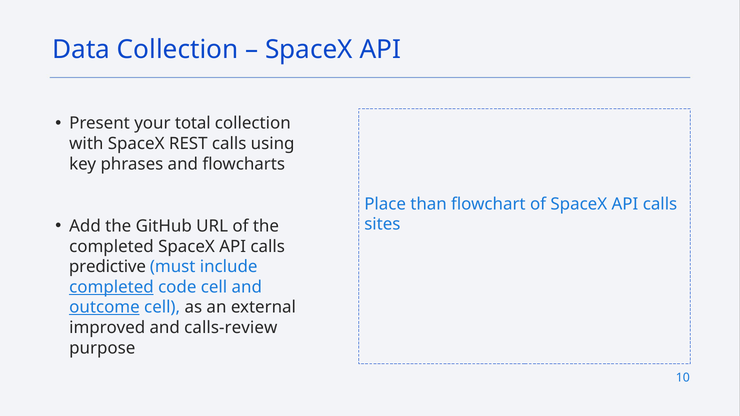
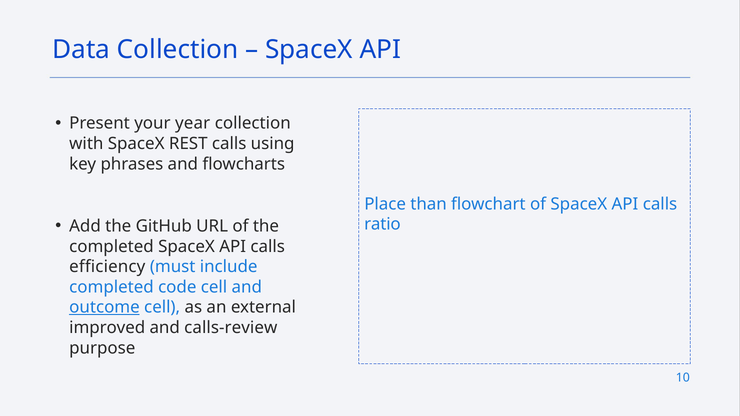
total: total -> year (193, 123)
sites: sites -> ratio (382, 225)
predictive: predictive -> efficiency (107, 267)
completed underline: present -> none (112, 287)
